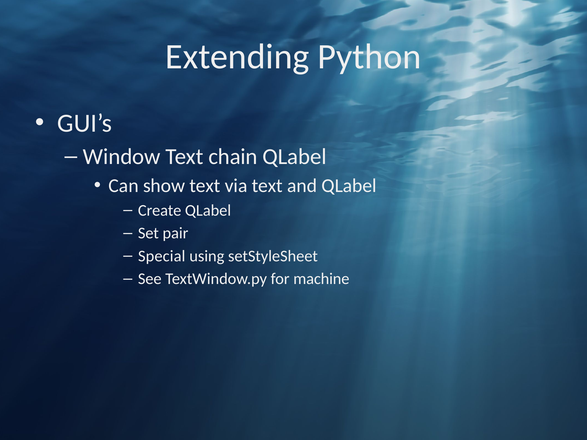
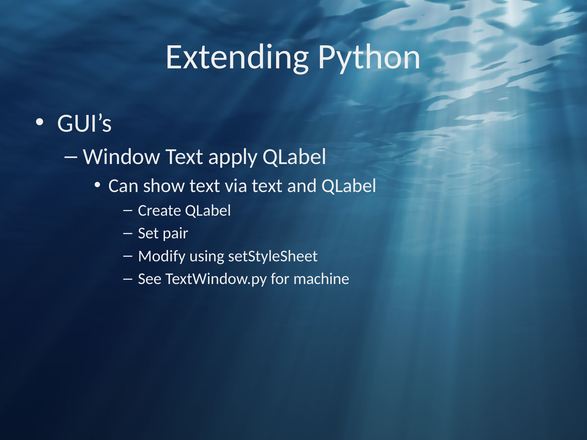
chain: chain -> apply (233, 157)
Special: Special -> Modify (162, 256)
